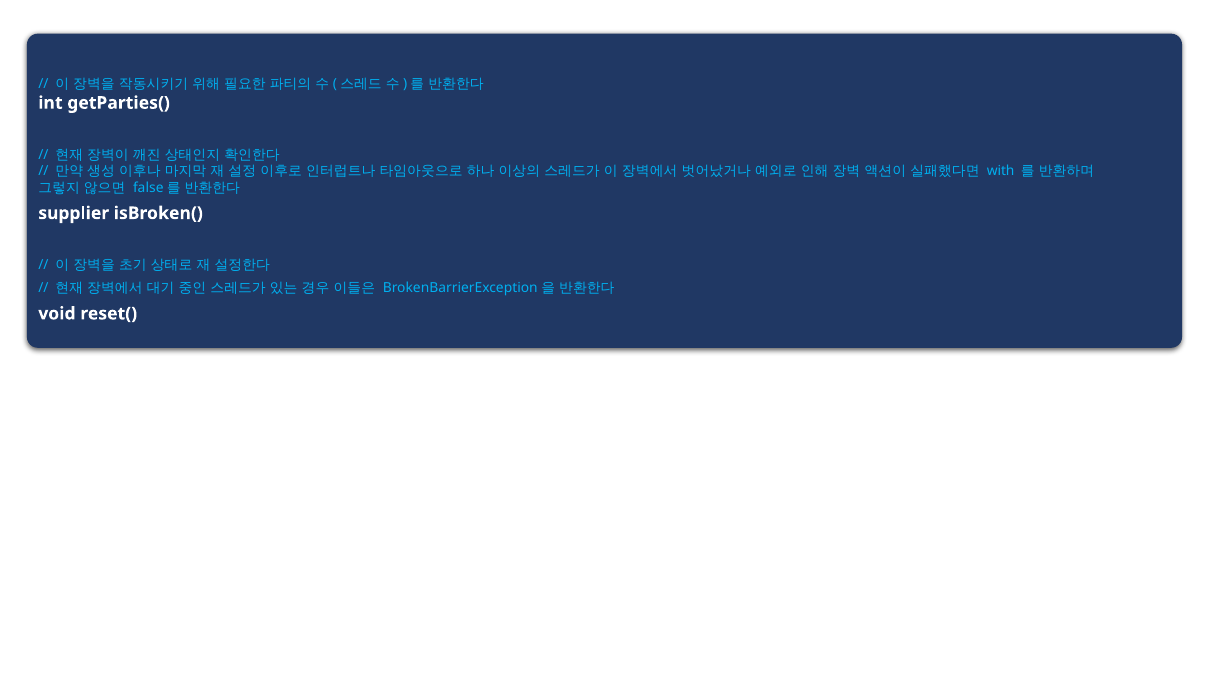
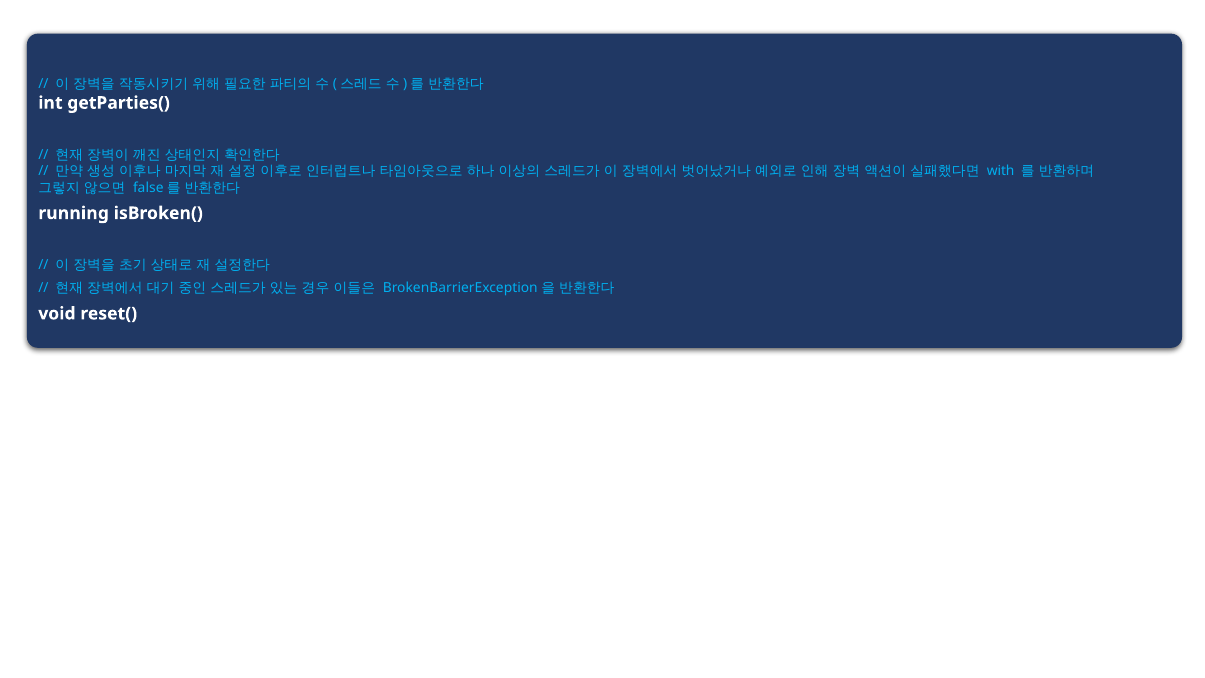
supplier: supplier -> running (74, 213)
